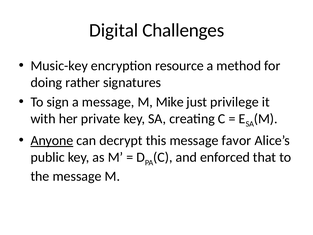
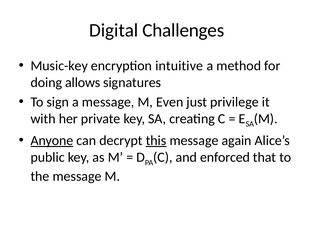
resource: resource -> intuitive (179, 66)
rather: rather -> allows (83, 82)
Mike: Mike -> Even (170, 102)
this underline: none -> present (156, 140)
favor: favor -> again (237, 140)
